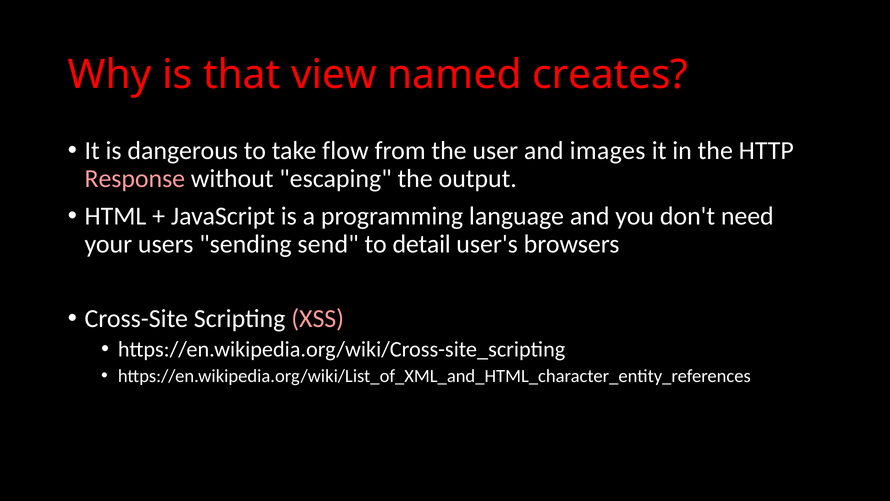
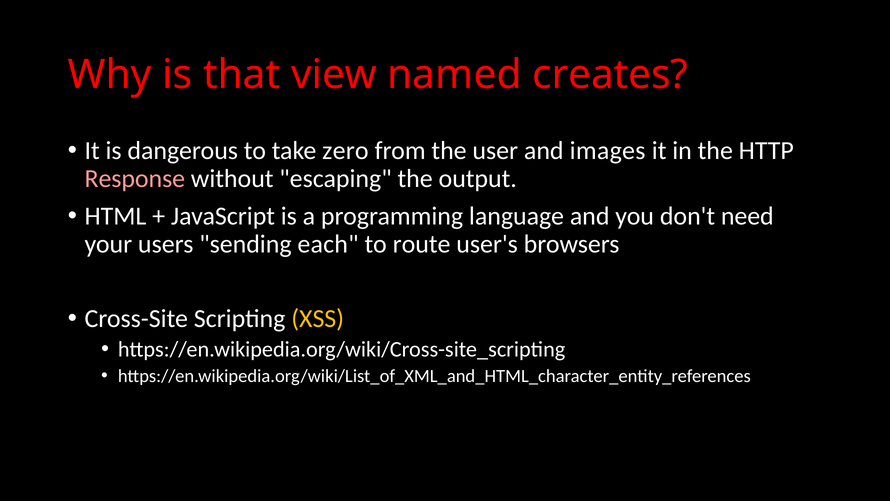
flow: flow -> zero (345, 150)
send: send -> each (328, 244)
detail: detail -> route (422, 244)
XSS colour: pink -> yellow (318, 319)
